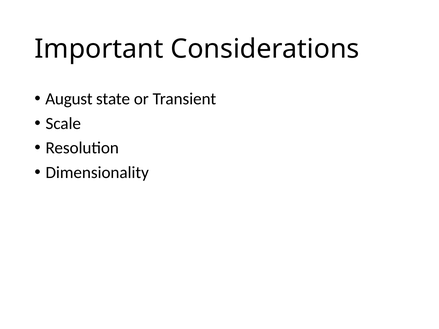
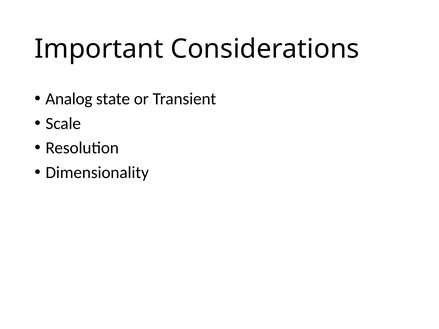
August: August -> Analog (69, 99)
